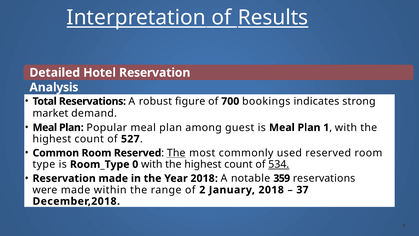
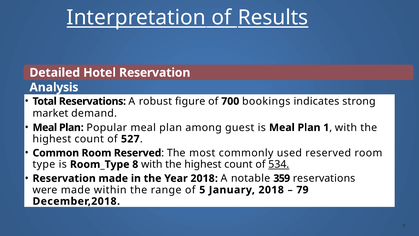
The underline: present -> none (176, 153)
0: 0 -> 8 (135, 164)
2: 2 -> 5 (202, 190)
37: 37 -> 79 (302, 190)
